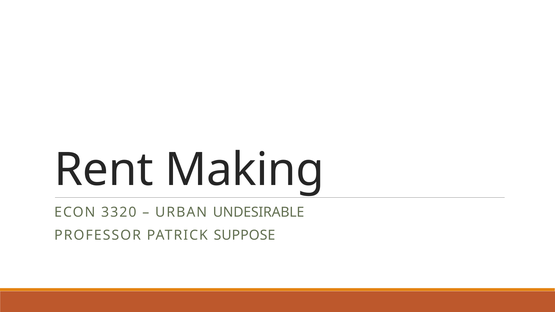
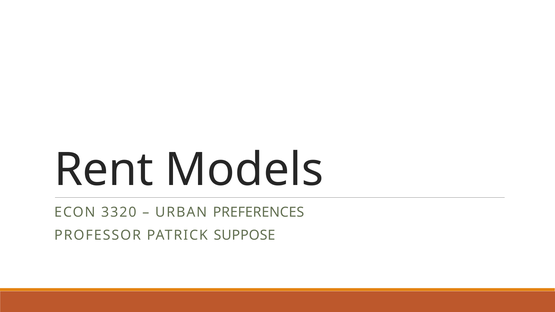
Making: Making -> Models (244, 170)
UNDESIRABLE: UNDESIRABLE -> PREFERENCES (258, 212)
